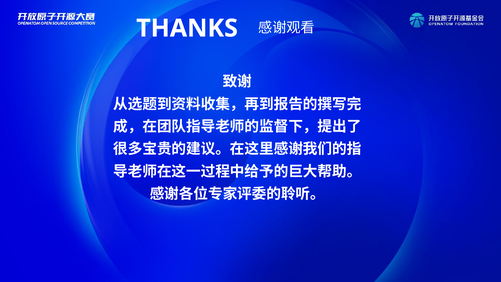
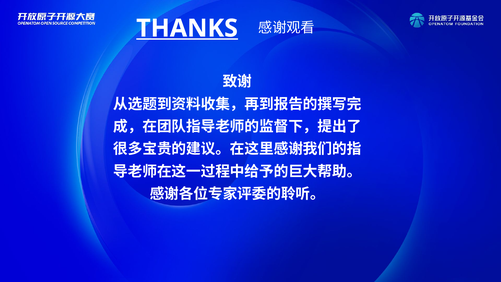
THANKS underline: none -> present (187, 28)
